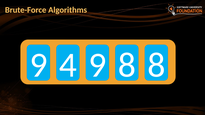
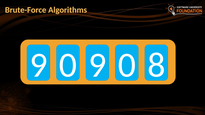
4: 4 -> 0 (68, 65)
8: 8 -> 0 (127, 65)
